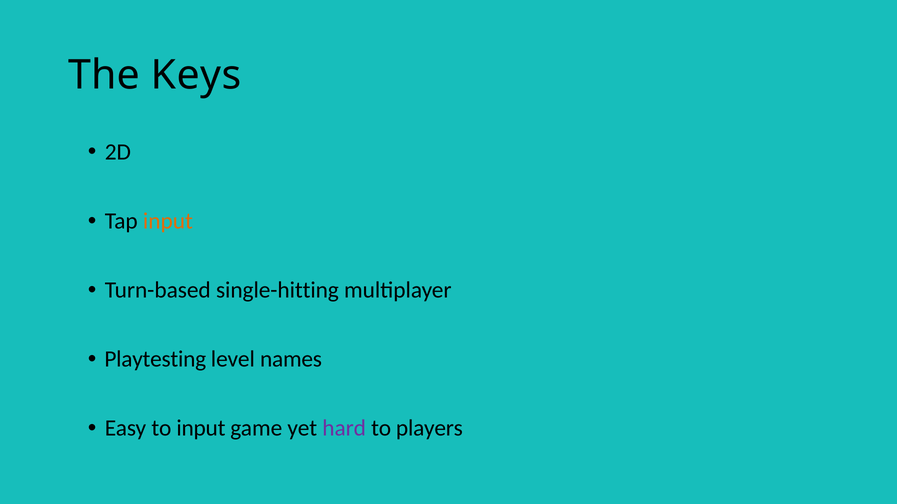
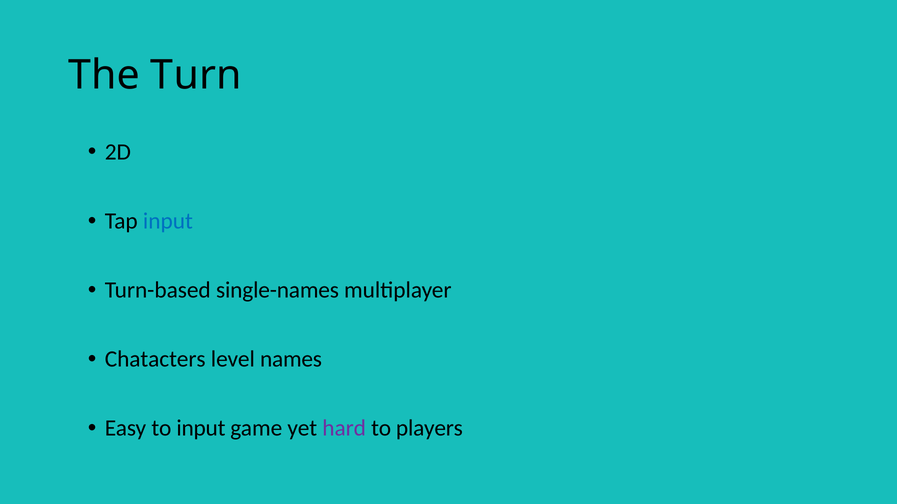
Keys: Keys -> Turn (196, 75)
input colour: orange -> blue (168, 221)
single-hitting: single-hitting -> single-names (277, 290)
Playtesting: Playtesting -> Chatacters (155, 360)
